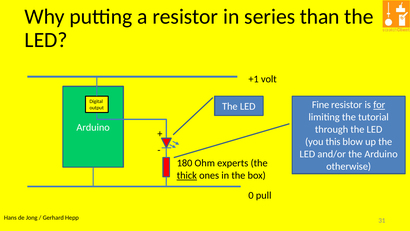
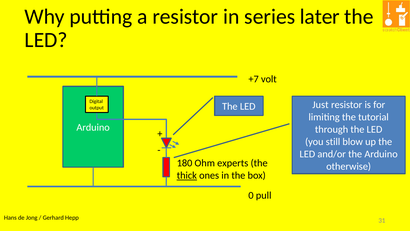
than: than -> later (320, 17)
+1: +1 -> +7 (254, 79)
Fine: Fine -> Just (320, 105)
for underline: present -> none (379, 105)
this: this -> still (333, 142)
